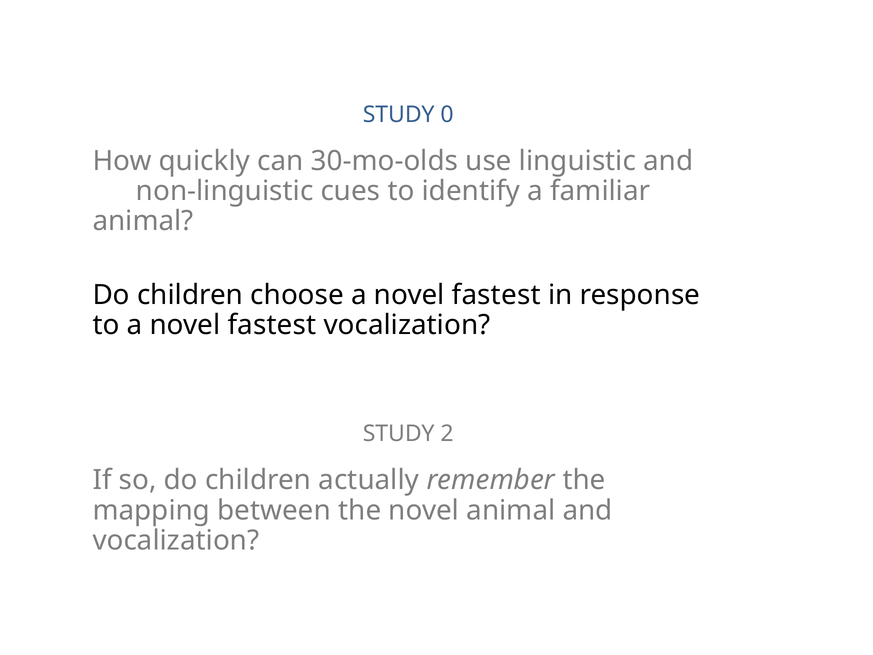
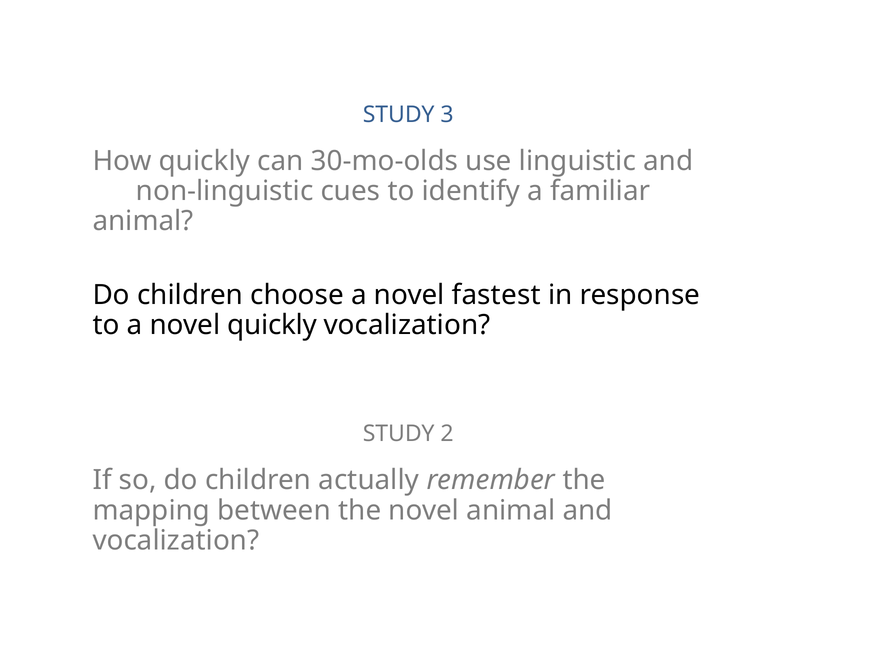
0: 0 -> 3 (447, 114)
to a novel fastest: fastest -> quickly (272, 325)
